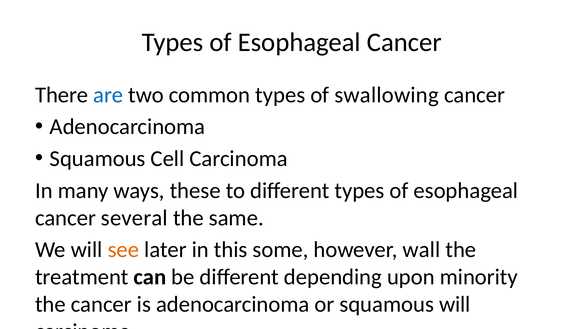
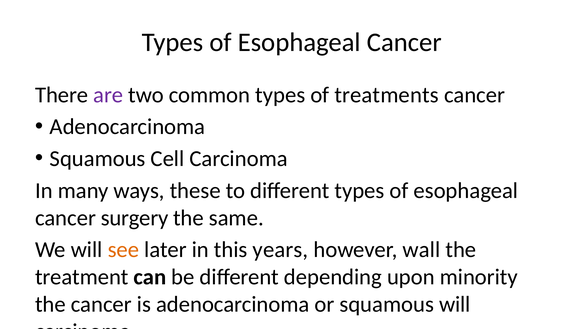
are colour: blue -> purple (108, 95)
swallowing: swallowing -> treatments (387, 95)
several: several -> surgery (135, 218)
some: some -> years (280, 249)
